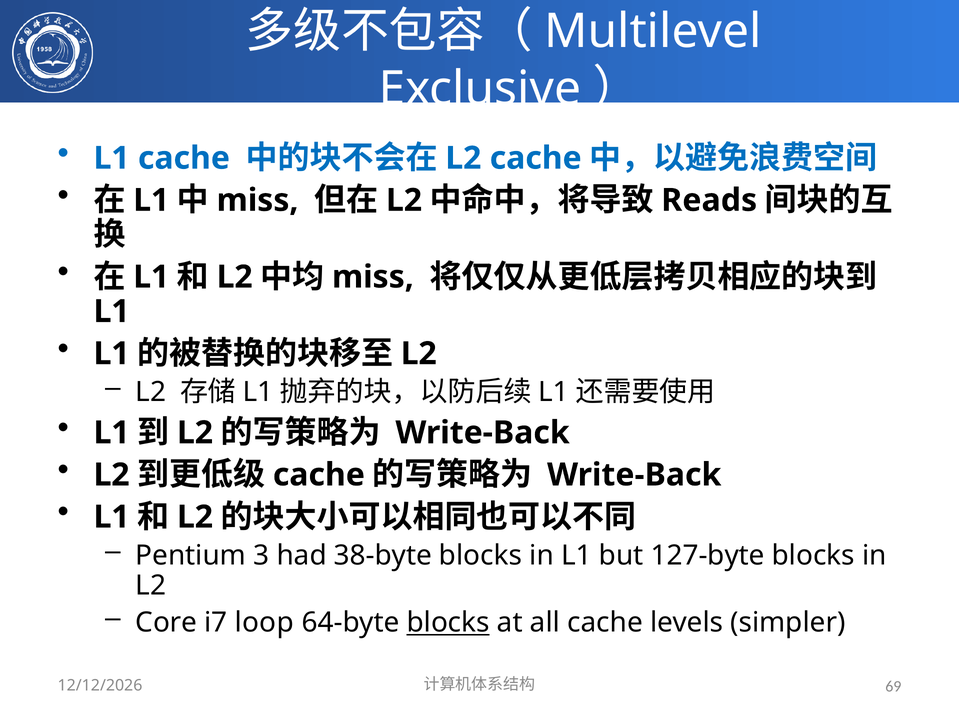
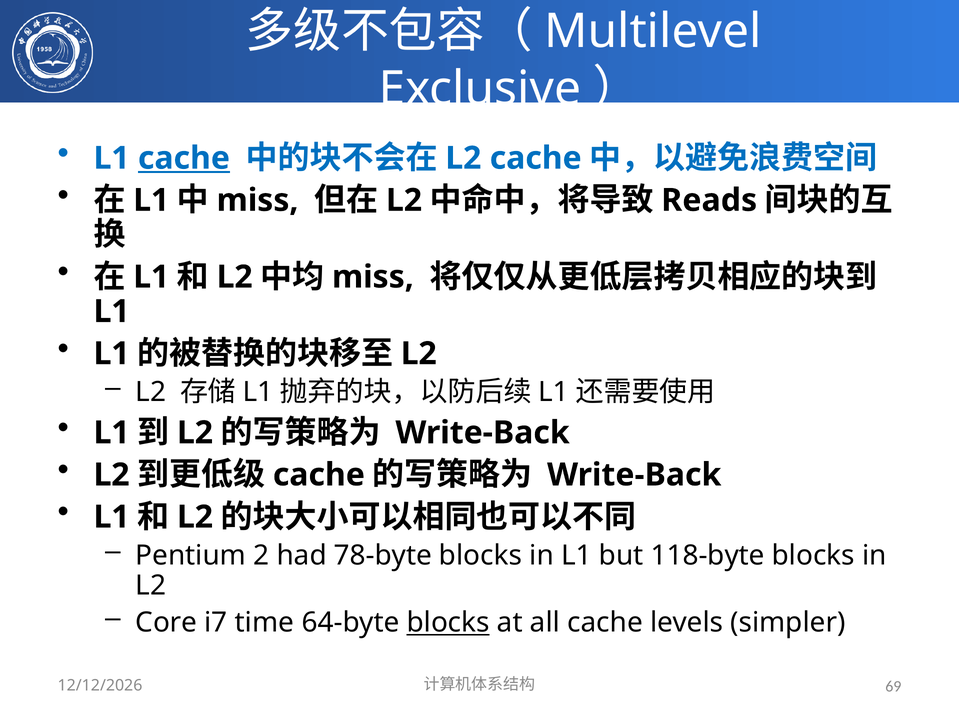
cache underline: none -> present (184, 158)
3: 3 -> 2 (261, 556)
38-byte: 38-byte -> 78-byte (383, 556)
127-byte: 127-byte -> 118-byte (708, 556)
loop: loop -> time (264, 623)
